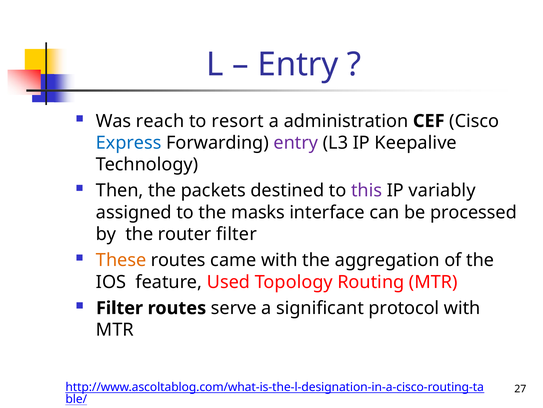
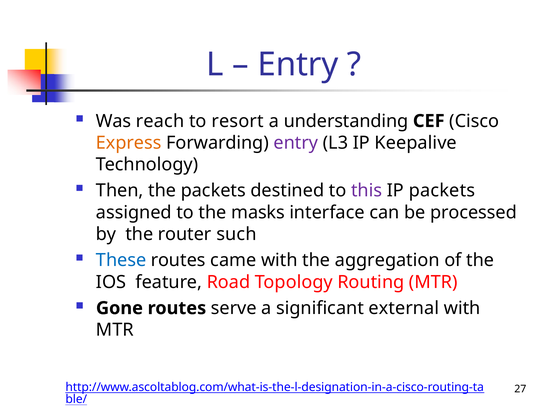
administration: administration -> understanding (346, 121)
Express colour: blue -> orange (129, 143)
IP variably: variably -> packets (442, 190)
router filter: filter -> such (237, 234)
These colour: orange -> blue (121, 260)
Used: Used -> Road (228, 282)
Filter: Filter -> Gone (119, 308)
protocol: protocol -> external (404, 308)
